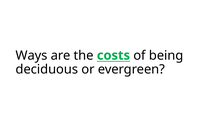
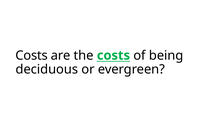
Ways: Ways -> Costs (32, 55)
